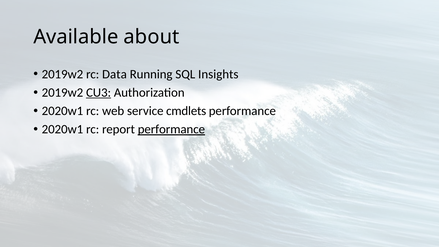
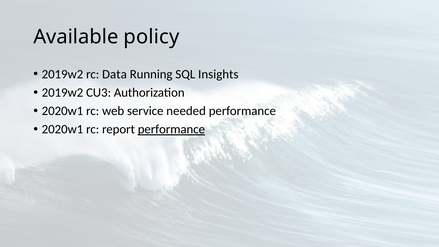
about: about -> policy (152, 37)
CU3 underline: present -> none (99, 93)
cmdlets: cmdlets -> needed (186, 111)
